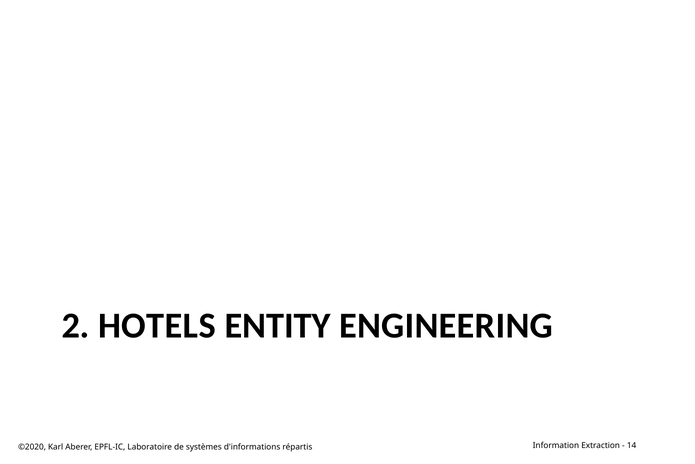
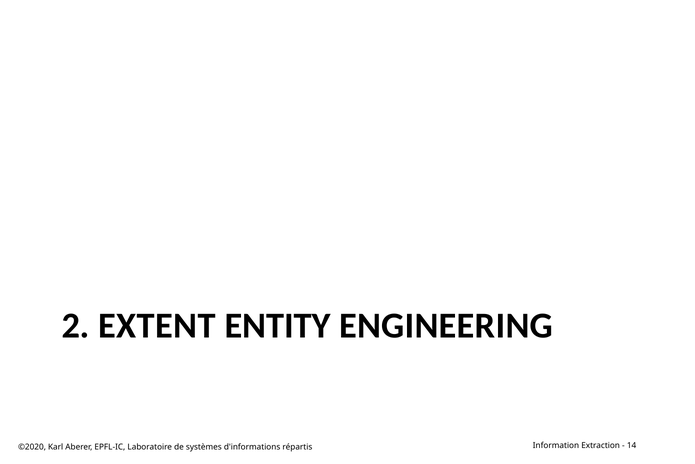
HOTELS: HOTELS -> EXTENT (157, 326)
